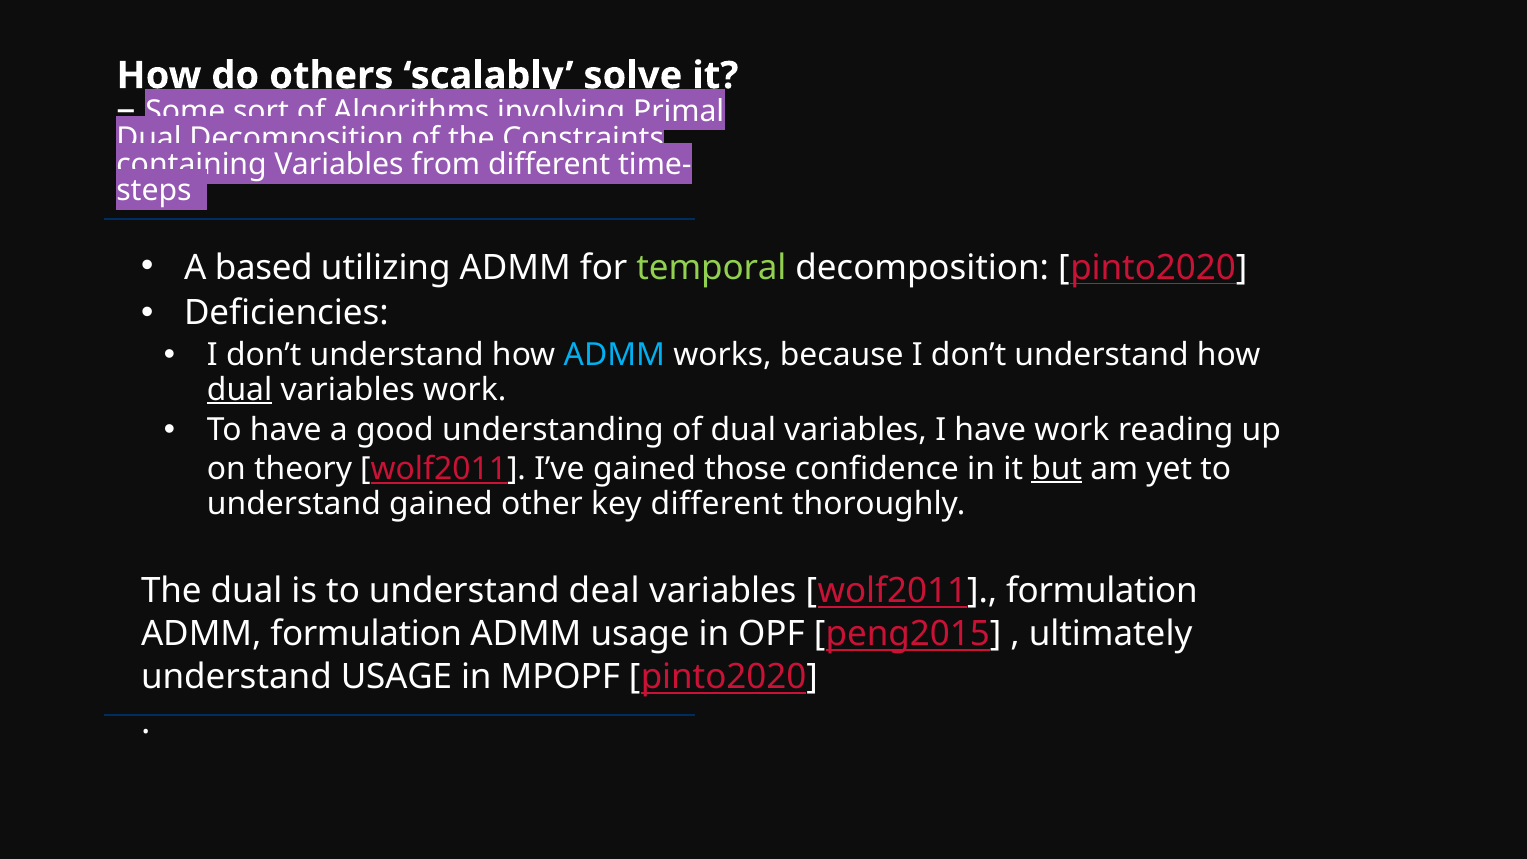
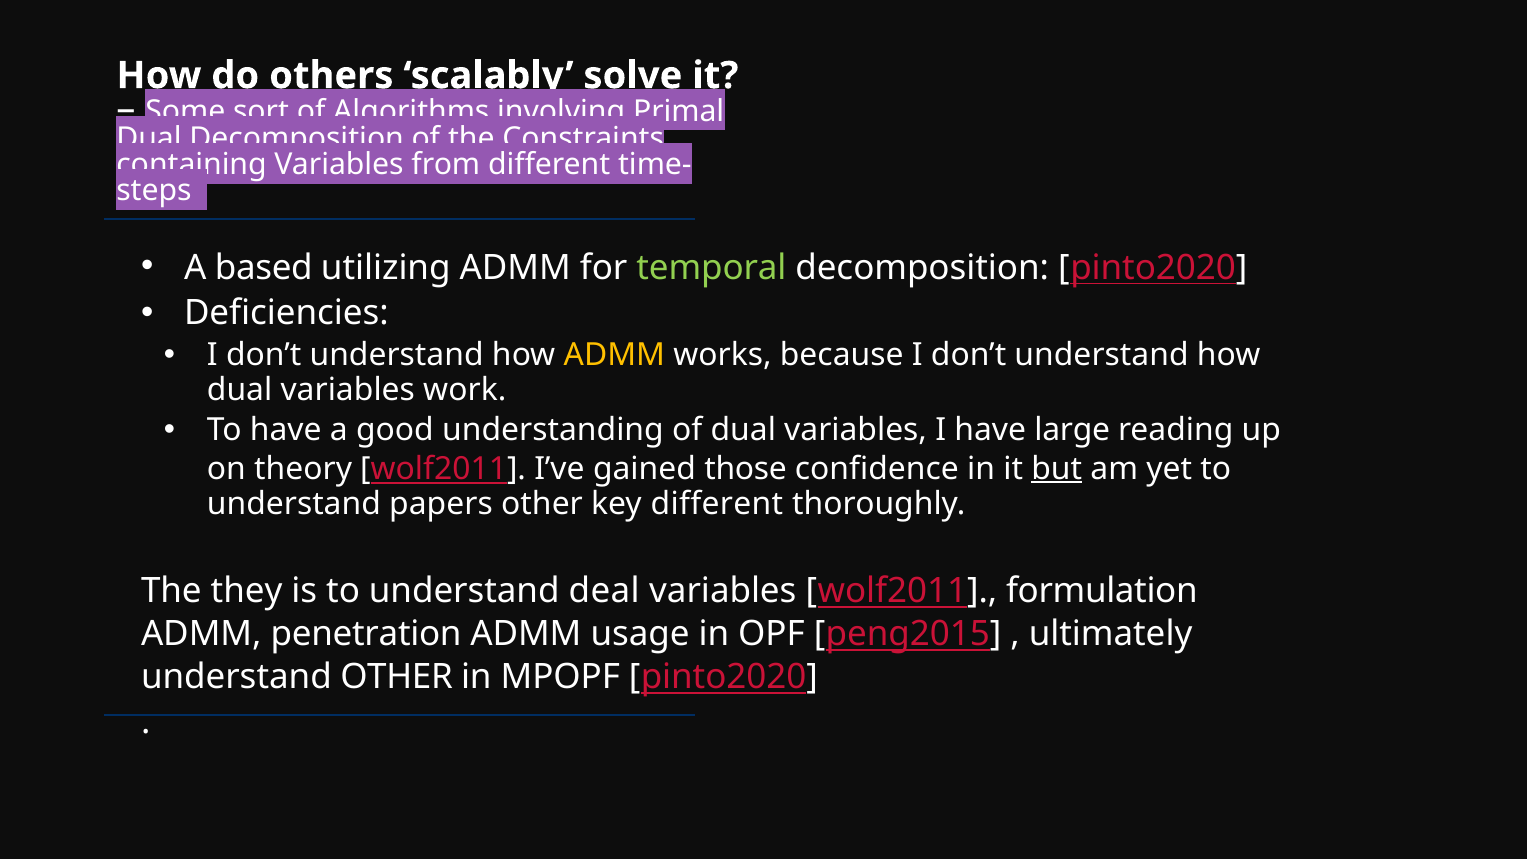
ADMM colour: light blue -> yellow (614, 355)
dual underline: present -> none (240, 390)
have work: work -> large (1072, 430)
understand gained: gained -> papers (441, 504)
The dual: dual -> they (247, 591)
ADMM formulation: formulation -> penetration (366, 634)
understand USAGE: USAGE -> OTHER (397, 677)
